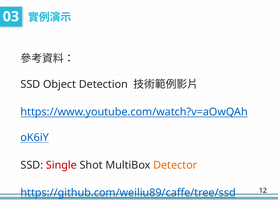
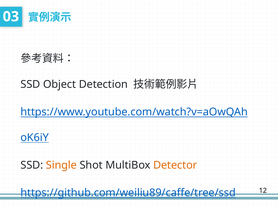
Single colour: red -> orange (61, 165)
